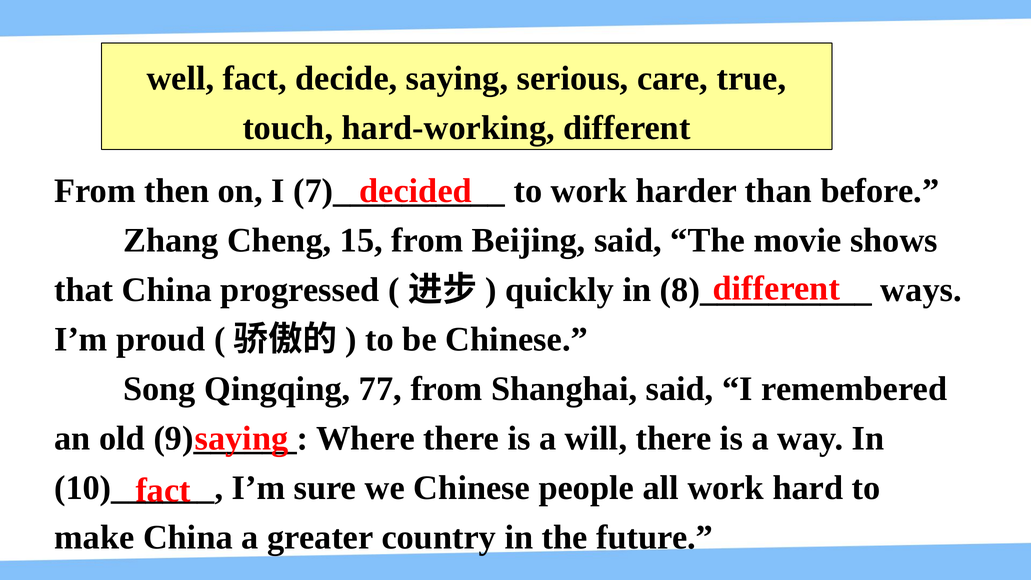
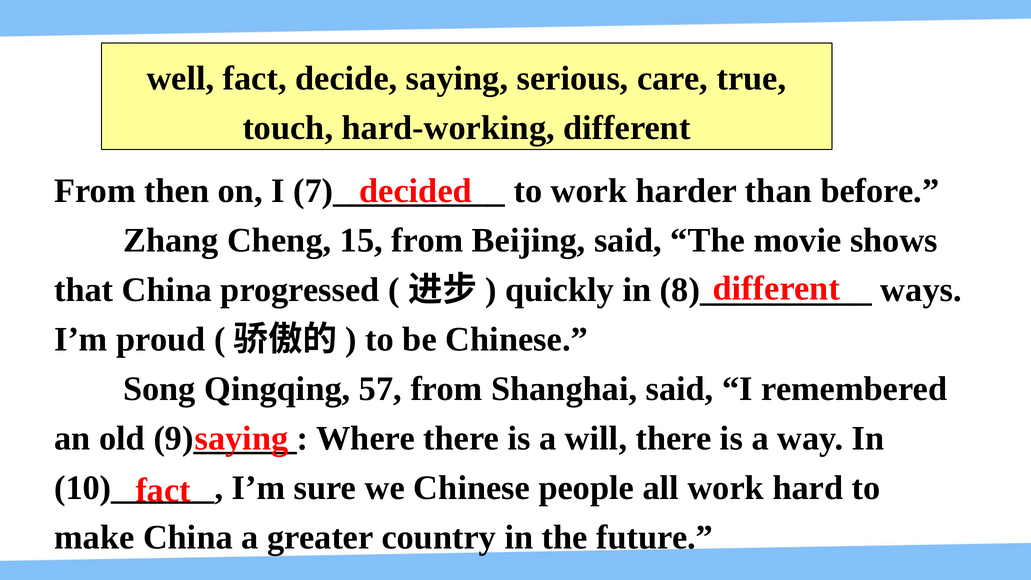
77: 77 -> 57 (380, 389)
